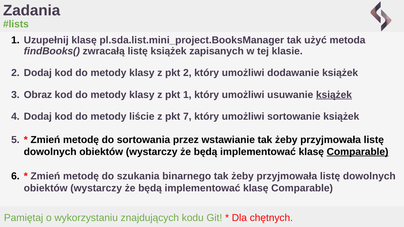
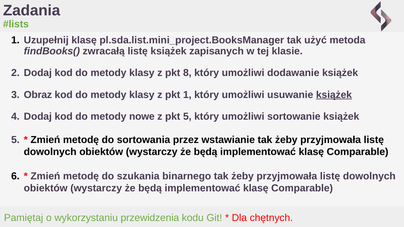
pkt 2: 2 -> 8 (187, 73)
liście: liście -> nowe (142, 117)
pkt 7: 7 -> 5 (187, 117)
Comparable underline: present -> none (358, 152)
znajdujących: znajdujących -> przewidzenia (150, 218)
